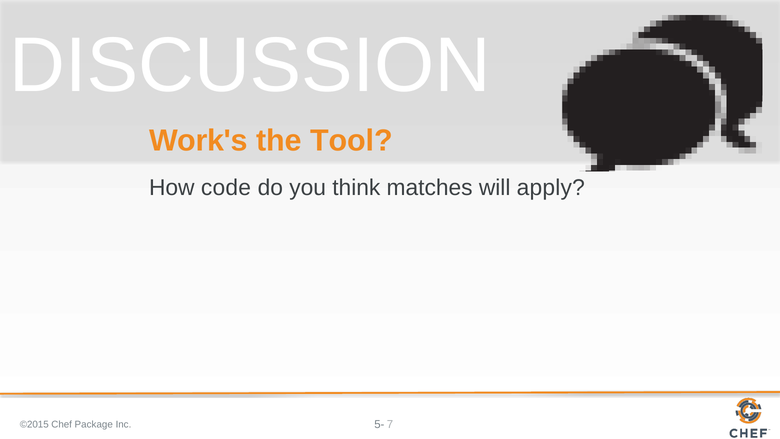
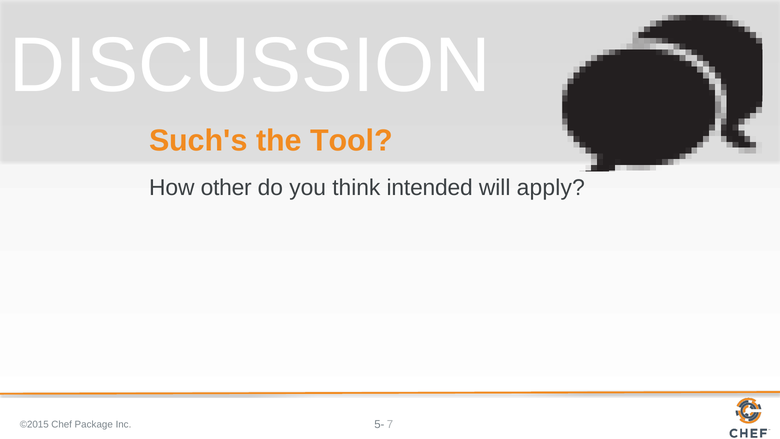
Work's: Work's -> Such's (198, 140)
code: code -> other (226, 188)
matches: matches -> intended (430, 188)
